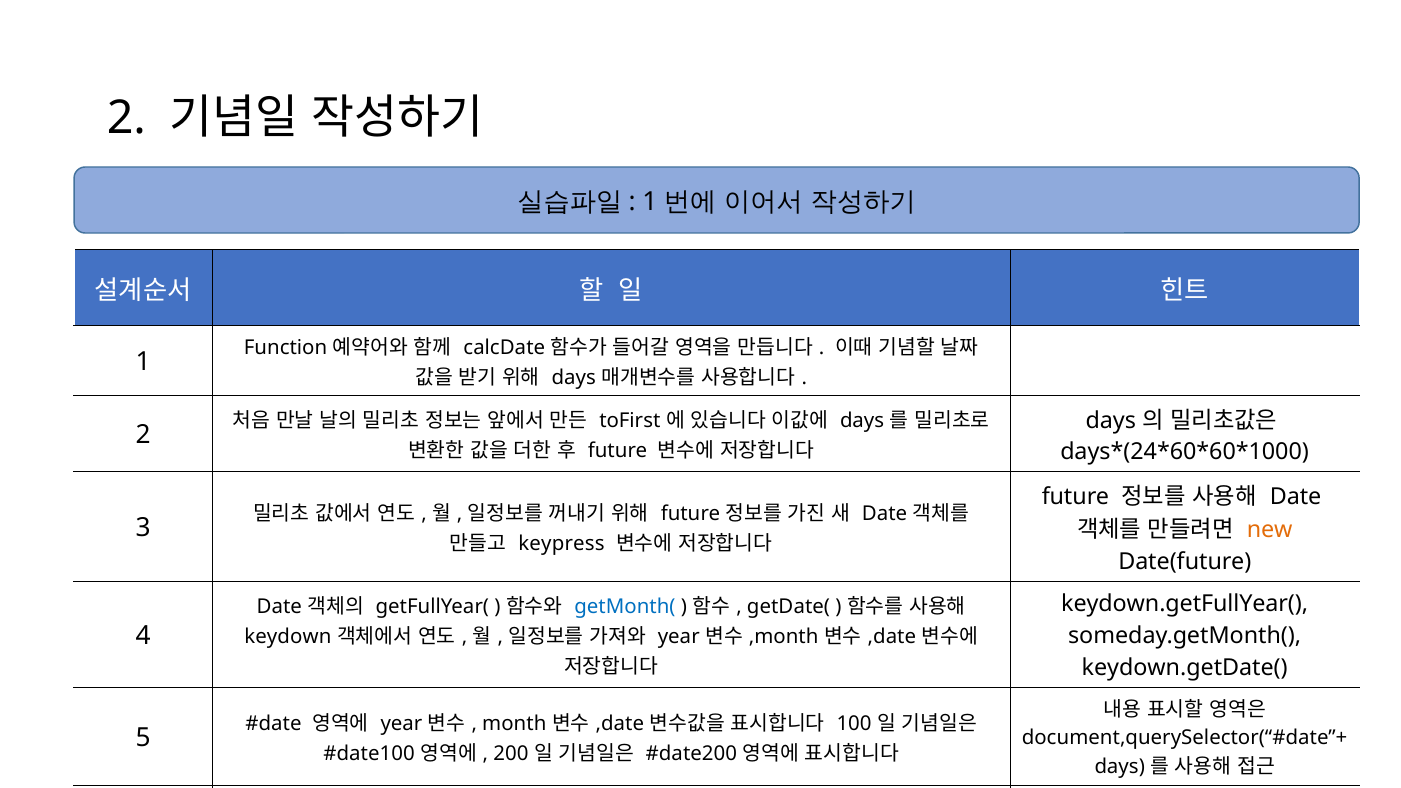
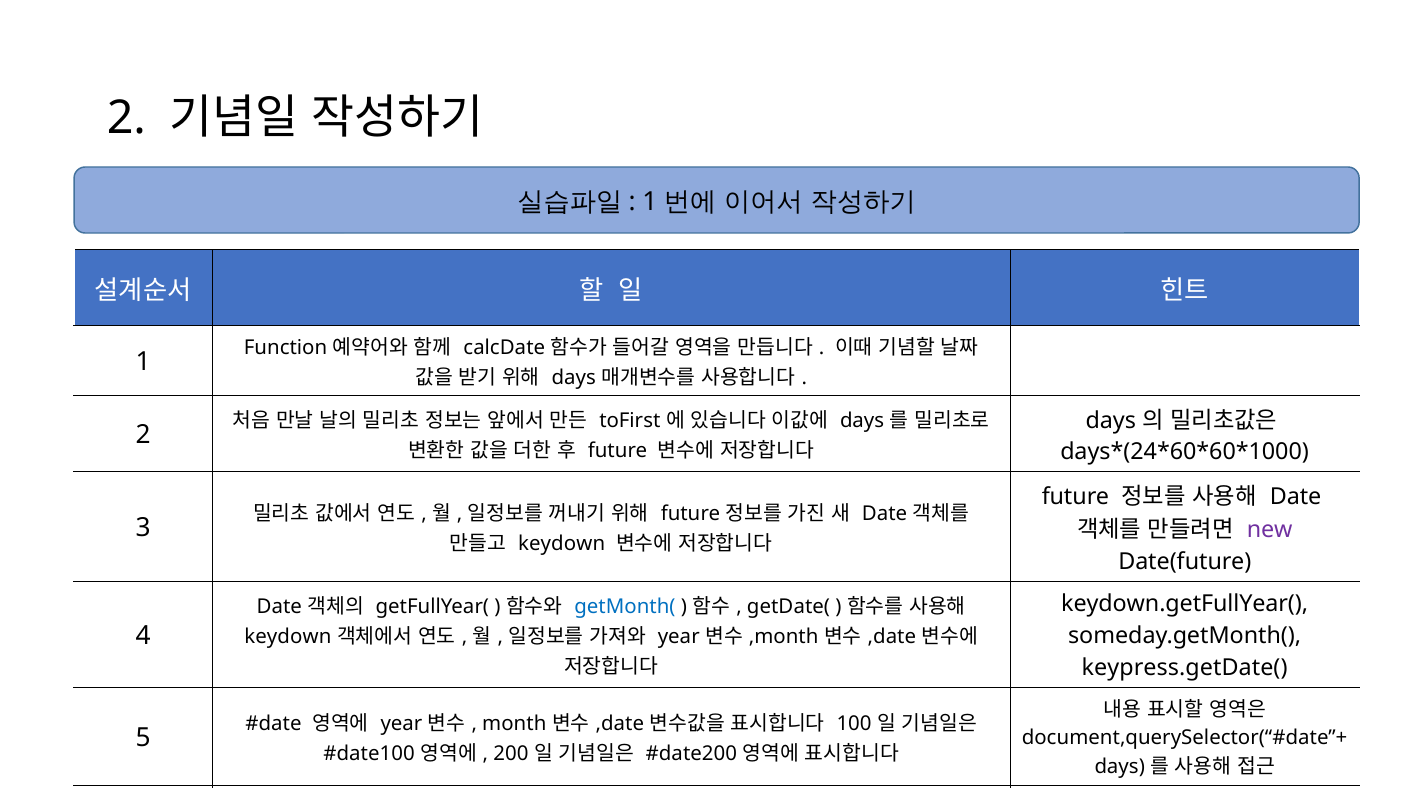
new colour: orange -> purple (1270, 530)
keypress: keypress -> keydown (562, 544)
keydown.getDate(: keydown.getDate( -> keypress.getDate( (1185, 668)
